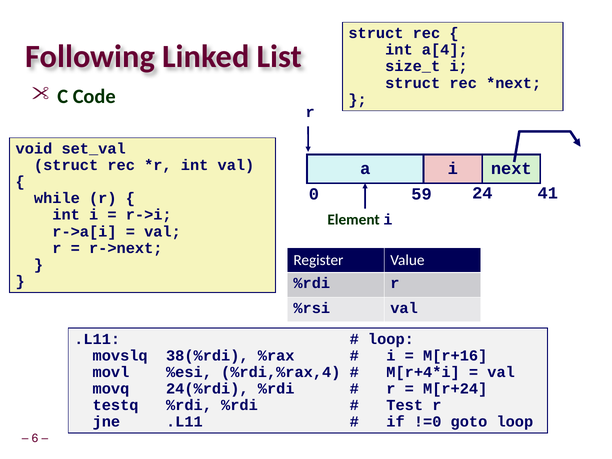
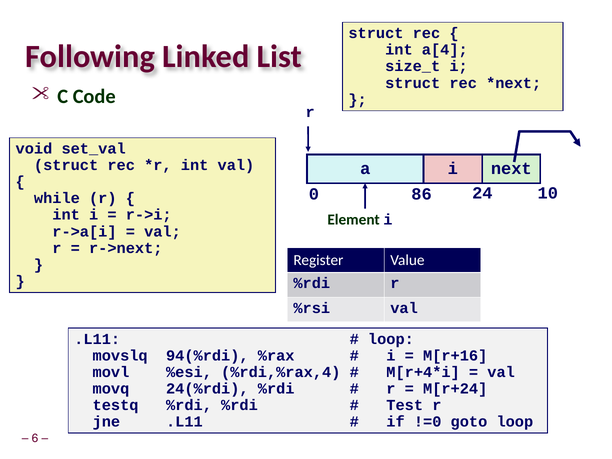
59: 59 -> 86 (422, 194)
41: 41 -> 10 (548, 193)
38(%rdi: 38(%rdi -> 94(%rdi (207, 356)
